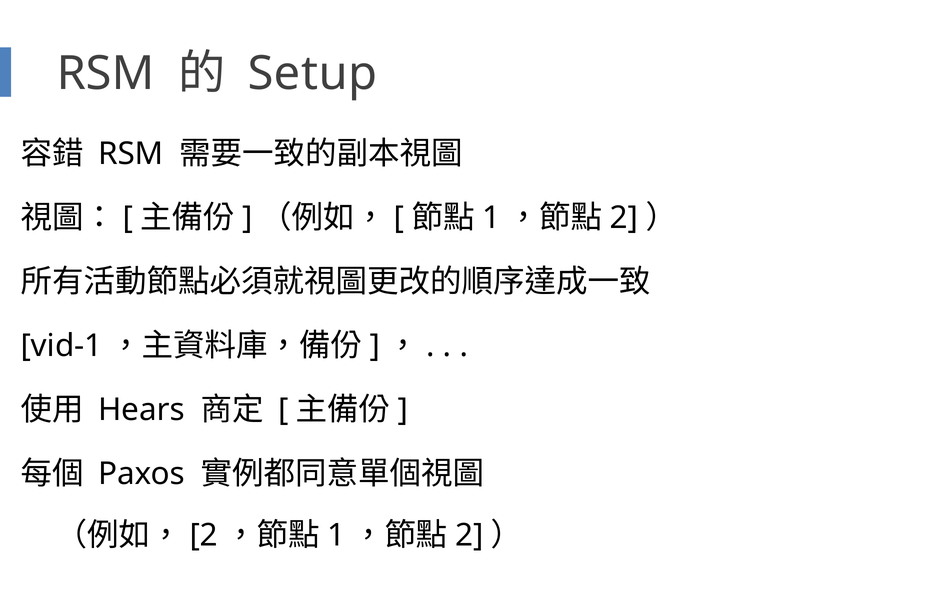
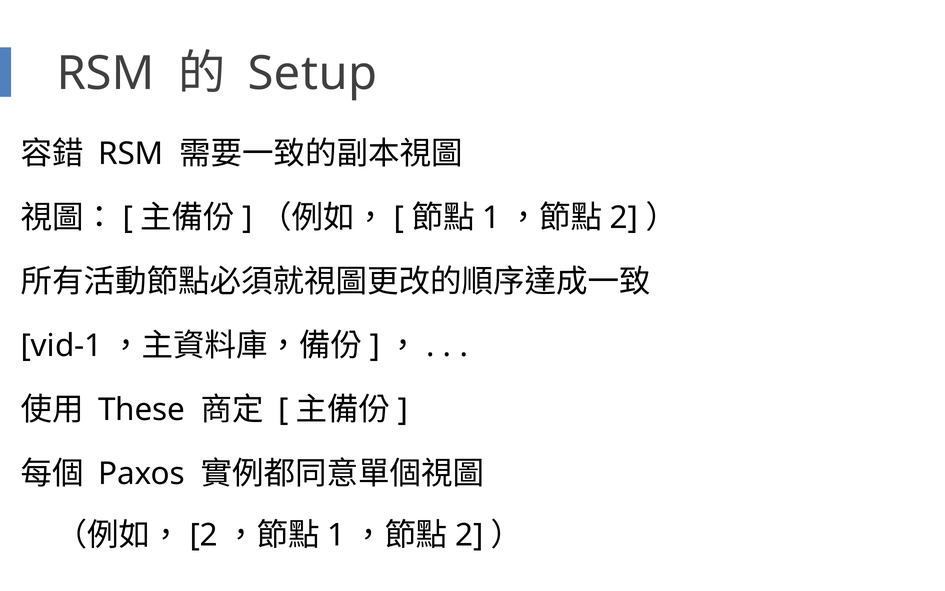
Hears: Hears -> These (142, 410)
